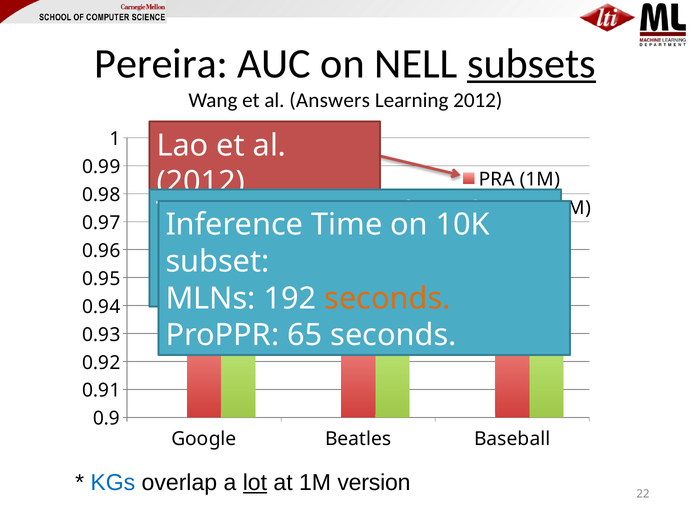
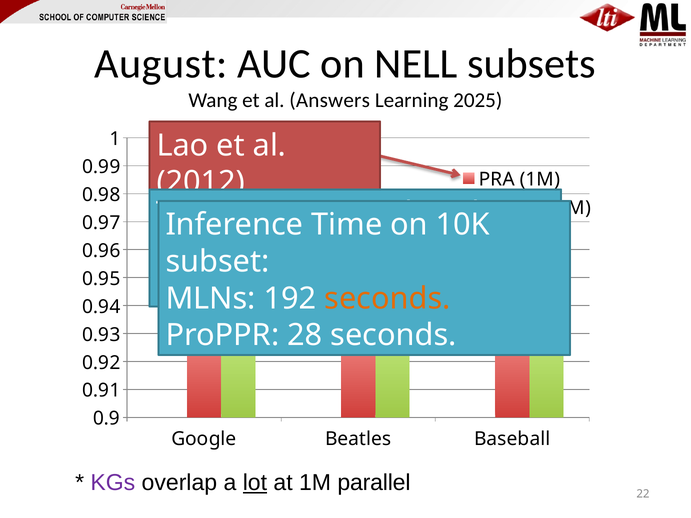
Pereira: Pereira -> August (161, 64)
subsets underline: present -> none (532, 64)
Learning 2012: 2012 -> 2025 (478, 100)
65: 65 -> 28 (305, 336)
KGs colour: blue -> purple (113, 483)
version: version -> parallel (374, 483)
